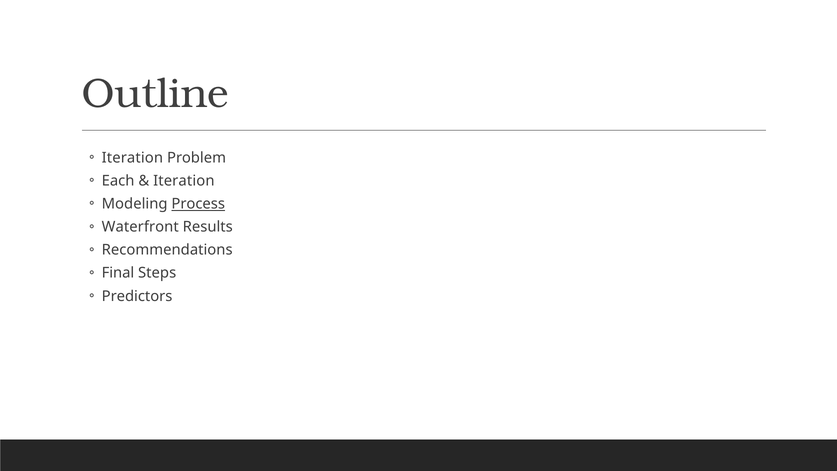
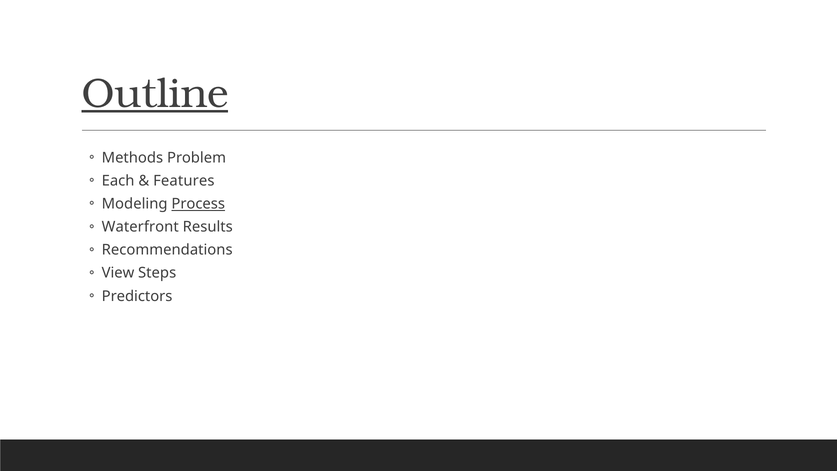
Outline underline: none -> present (155, 94)
Iteration: Iteration -> Methods (132, 158)
Iteration: Iteration -> Features (184, 181)
Final: Final -> View (118, 273)
